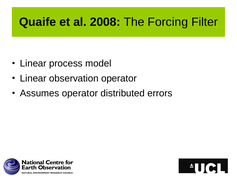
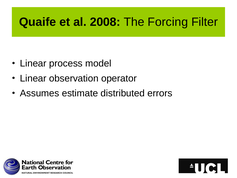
Assumes operator: operator -> estimate (80, 93)
